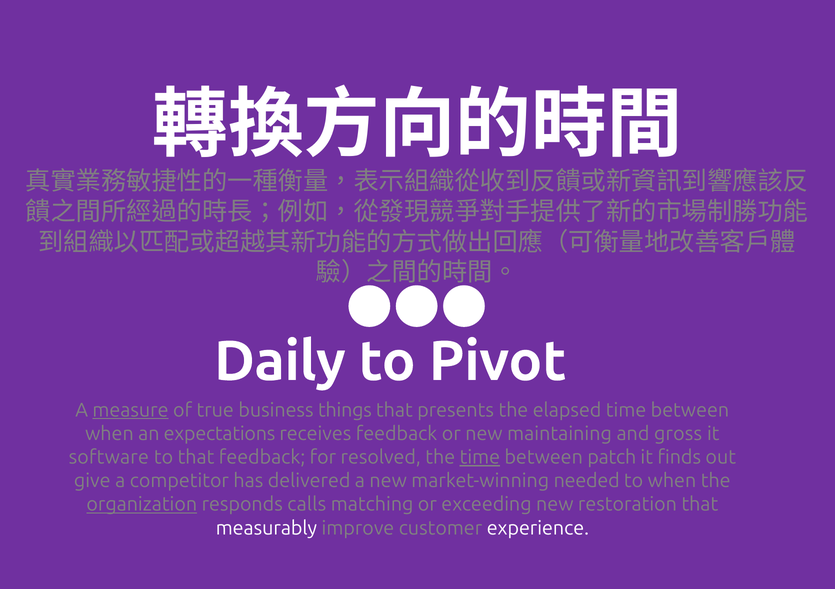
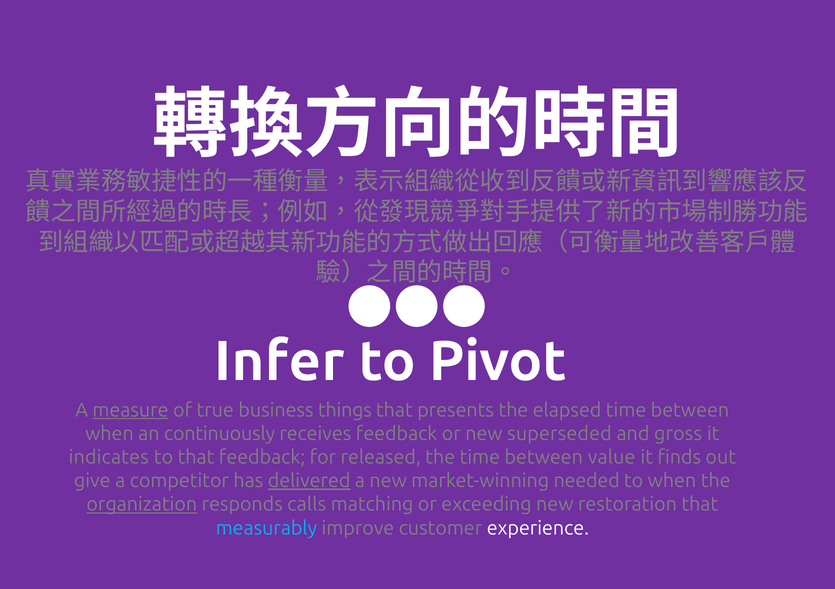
Daily: Daily -> Infer (279, 361)
expectations: expectations -> continuously (220, 433)
maintaining: maintaining -> superseded (559, 433)
software: software -> indicates (109, 457)
resolved: resolved -> released (381, 457)
time underline: present -> none (480, 457)
patch: patch -> value (612, 457)
delivered underline: none -> present (309, 480)
measurably colour: white -> light blue (266, 528)
